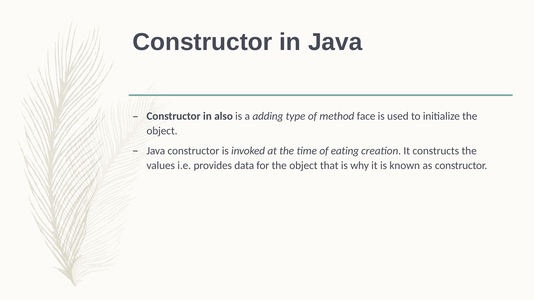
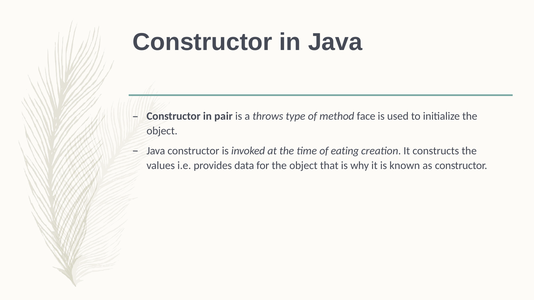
also: also -> pair (223, 116)
adding: adding -> throws (268, 116)
